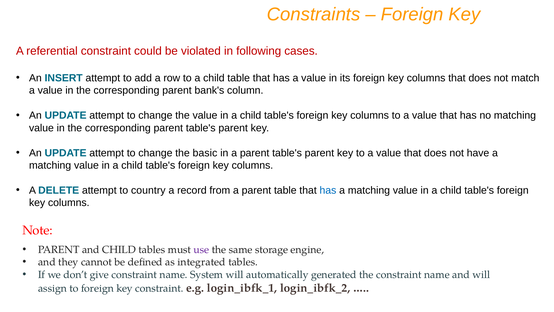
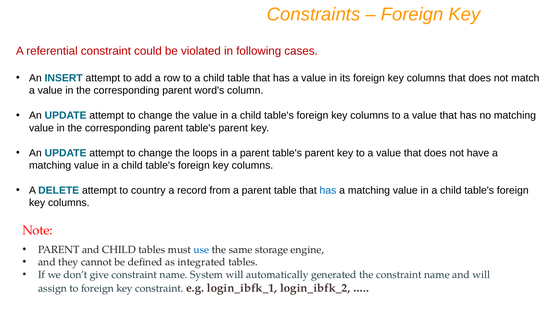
bank's: bank's -> word's (209, 90)
basic: basic -> loops (205, 153)
use colour: purple -> blue (201, 249)
